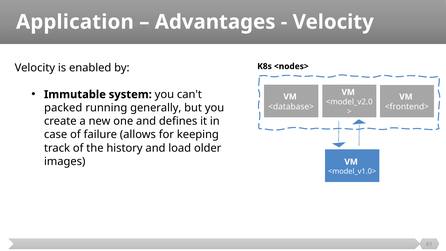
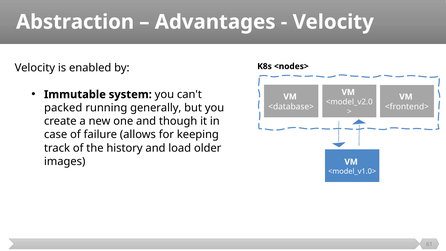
Application: Application -> Abstraction (75, 22)
defines: defines -> though (178, 121)
